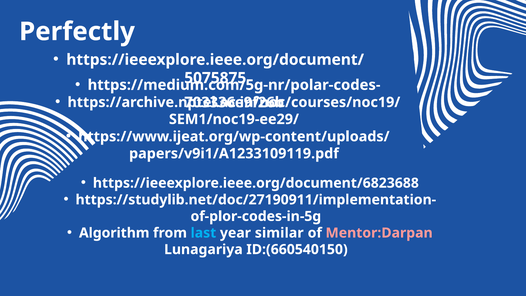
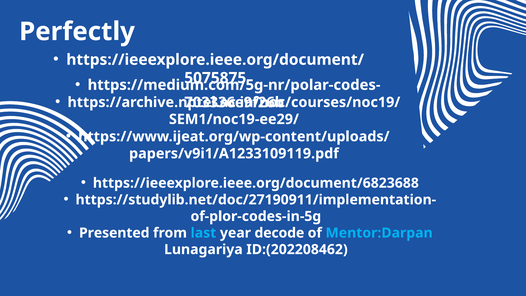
Algorithm: Algorithm -> Presented (114, 233)
similar: similar -> decode (279, 233)
Mentor:Darpan colour: pink -> light blue (379, 233)
ID:(660540150: ID:(660540150 -> ID:(202208462 (297, 249)
